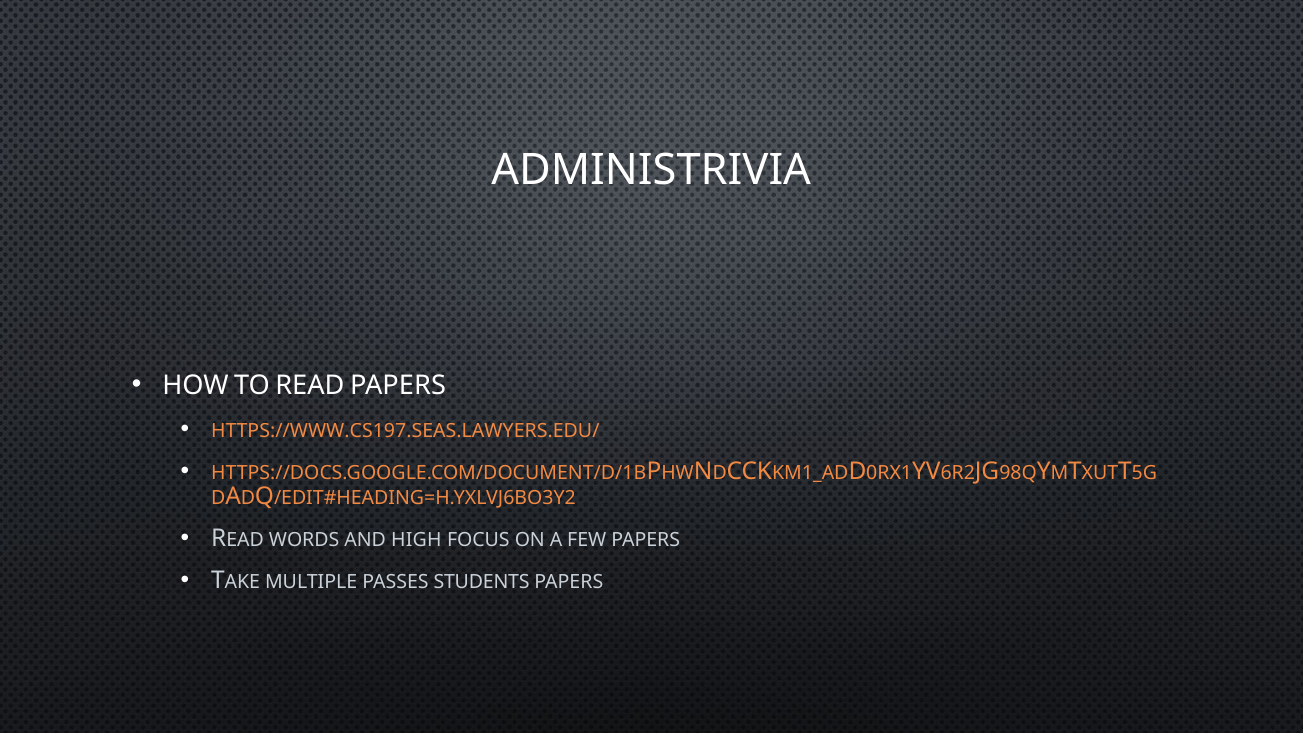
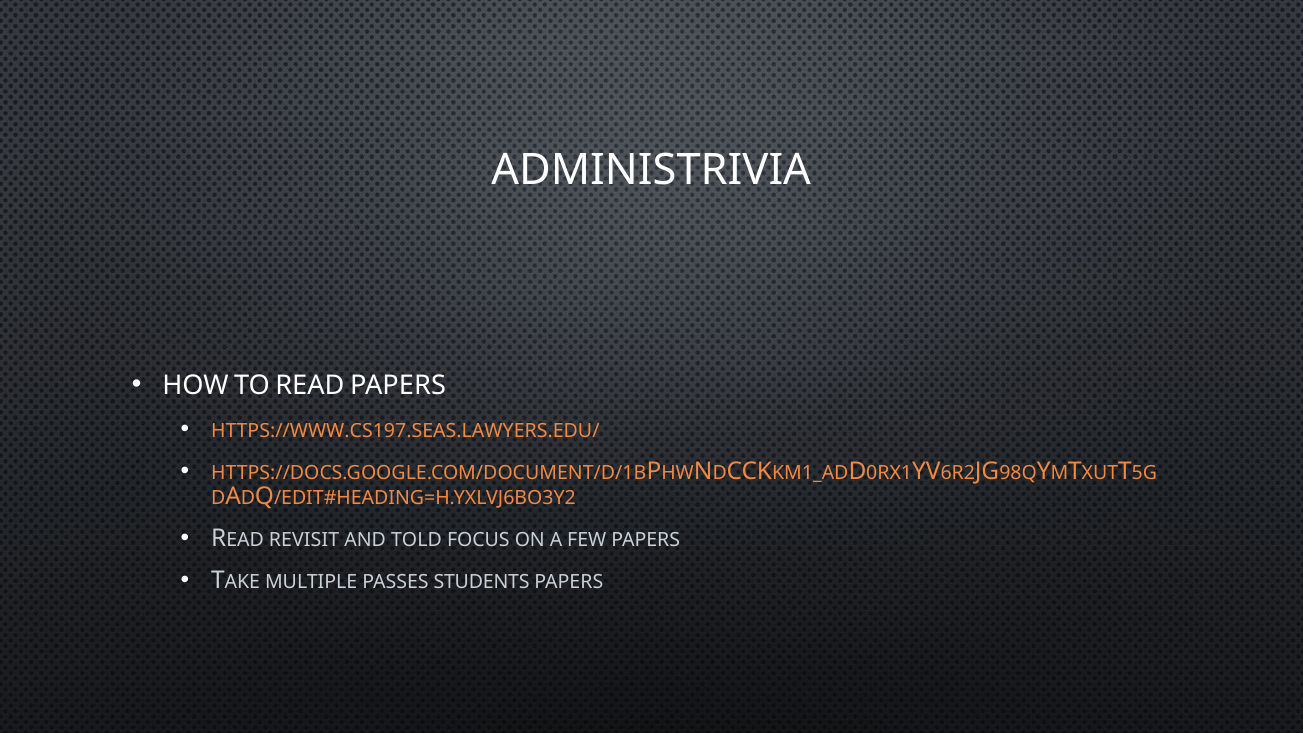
WORDS: WORDS -> REVISIT (304, 540)
HIGH: HIGH -> TOLD (416, 540)
